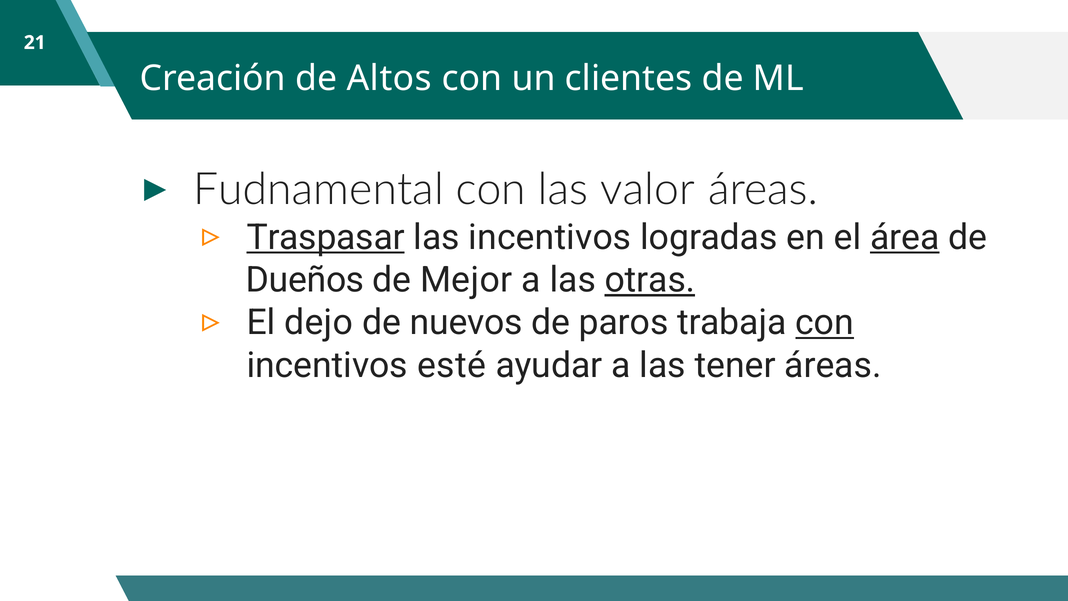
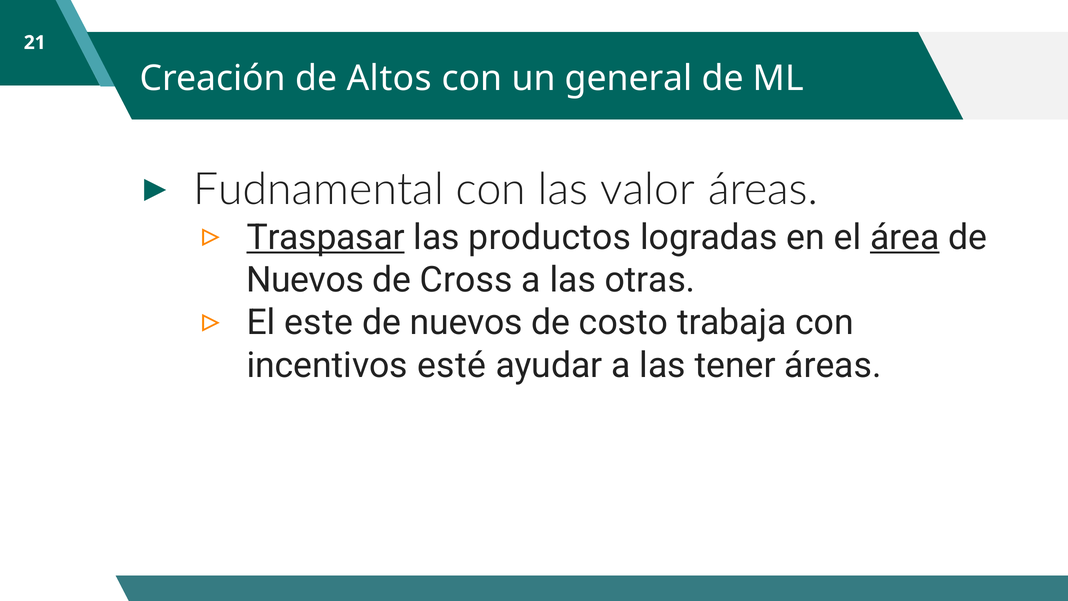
clientes: clientes -> general (629, 78)
las incentivos: incentivos -> productos (550, 237)
Dueños: Dueños -> Nuevos (305, 280)
Mejor: Mejor -> Cross (466, 280)
otras underline: present -> none (650, 280)
dejo: dejo -> este (319, 323)
paros: paros -> costo (624, 323)
con underline: present -> none (825, 323)
